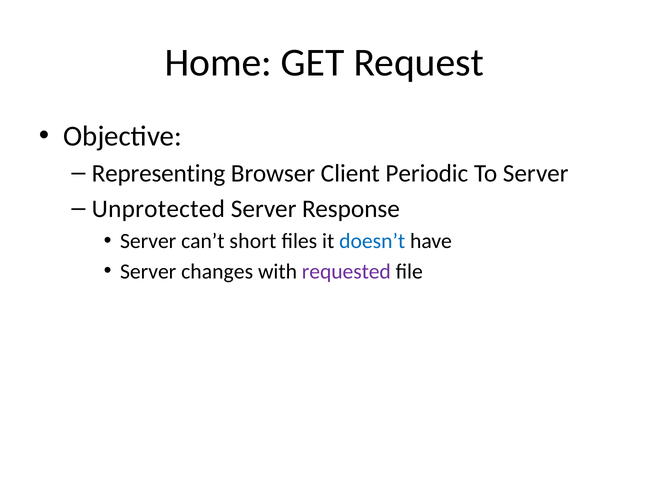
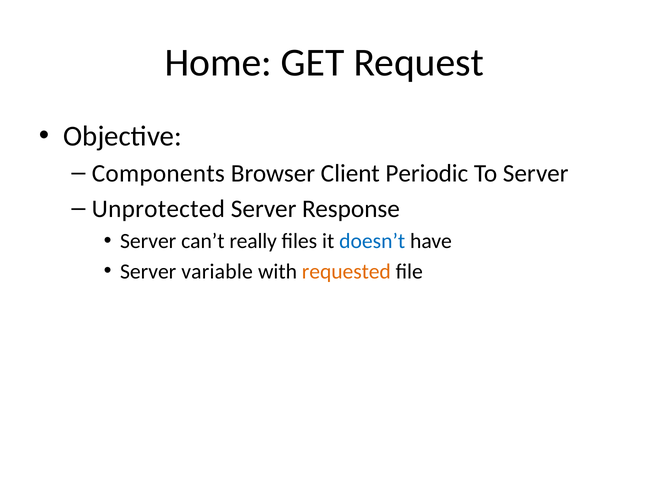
Representing: Representing -> Components (158, 173)
short: short -> really (253, 241)
changes: changes -> variable (217, 271)
requested colour: purple -> orange (346, 271)
